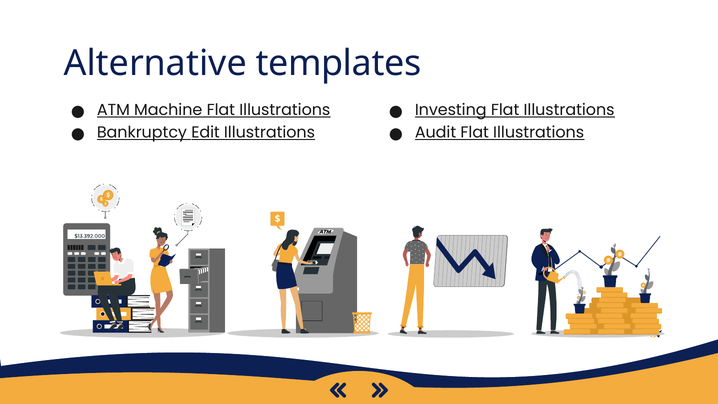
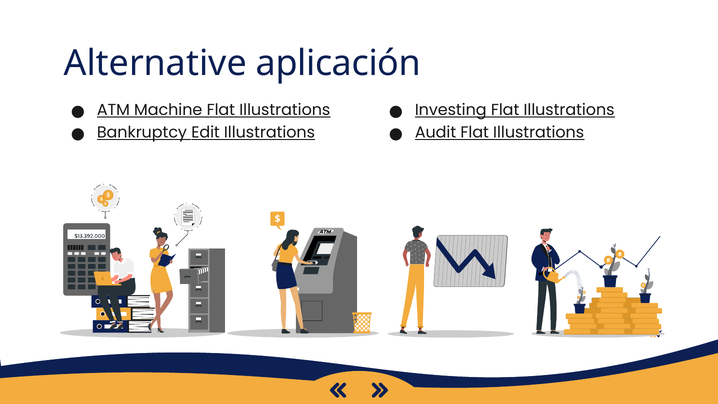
templates: templates -> aplicación (338, 63)
